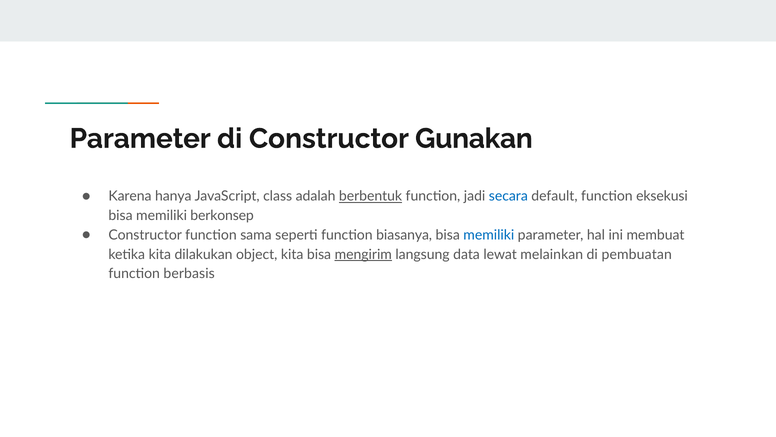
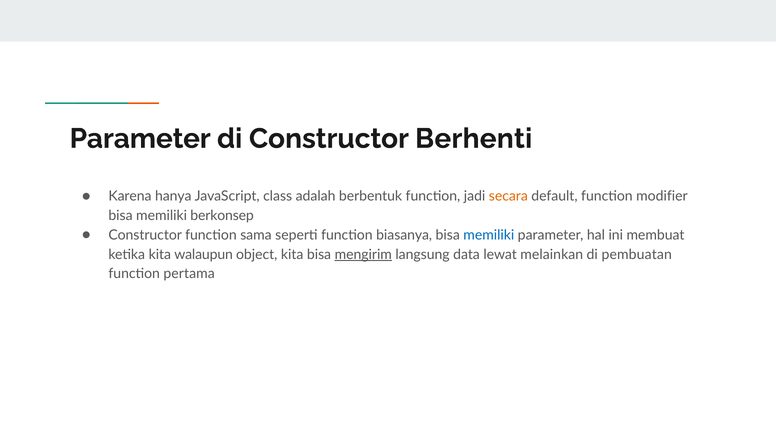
Gunakan: Gunakan -> Berhenti (474, 138)
berbentuk underline: present -> none (371, 196)
secara colour: blue -> orange (508, 196)
eksekusi: eksekusi -> modifier (662, 196)
dilakukan: dilakukan -> walaupun (204, 254)
berbasis: berbasis -> pertama (189, 273)
